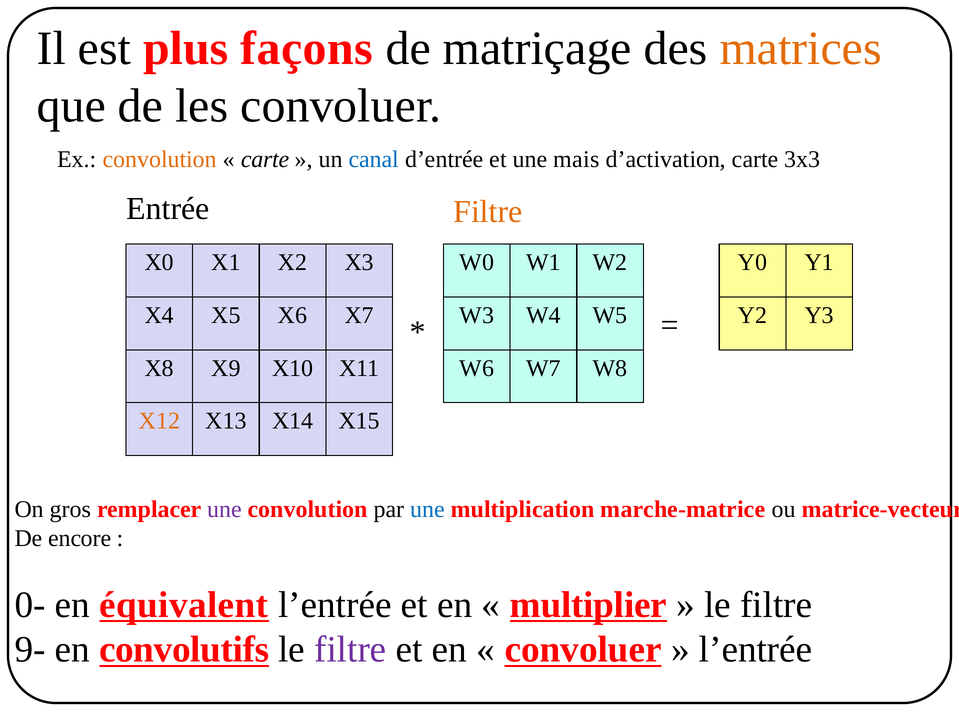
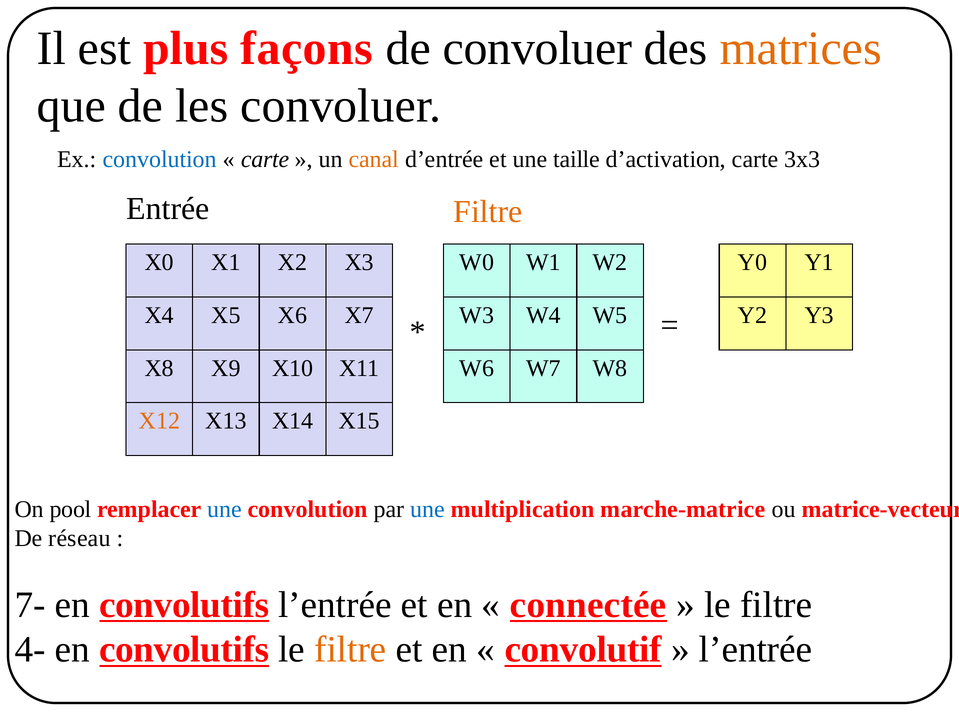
de matriçage: matriçage -> convoluer (537, 48)
convolution colour: orange -> blue (160, 159)
canal colour: blue -> orange (374, 159)
mais: mais -> taille (577, 159)
gros: gros -> pool (70, 510)
une colour: purple -> blue (225, 510)
encore: encore -> réseau (80, 538)
0-: 0- -> 7- (30, 605)
équivalent: équivalent -> convolutifs (184, 605)
multiplier: multiplier -> connectée (588, 605)
9-: 9- -> 4- (30, 650)
filtre colour: purple -> orange (350, 650)
convoluer: convoluer -> convolutif (583, 650)
